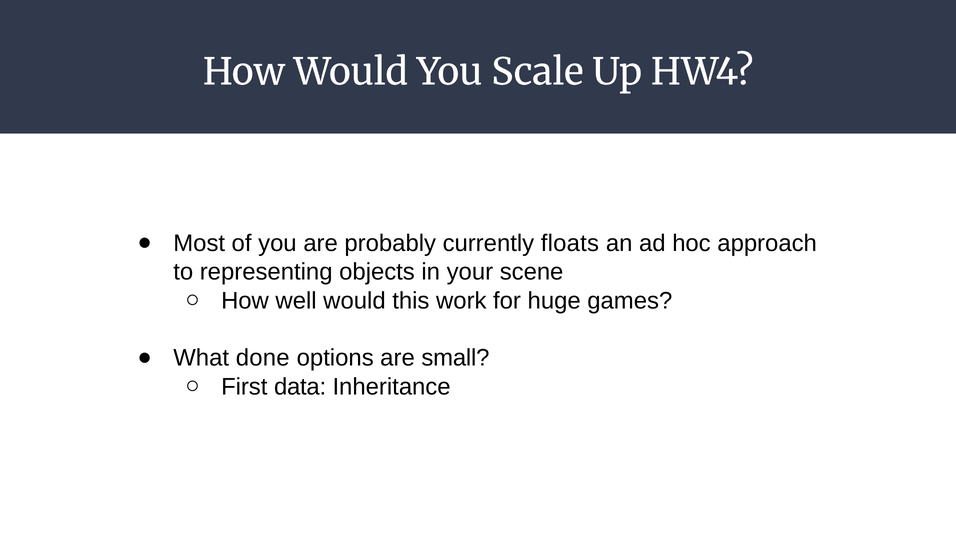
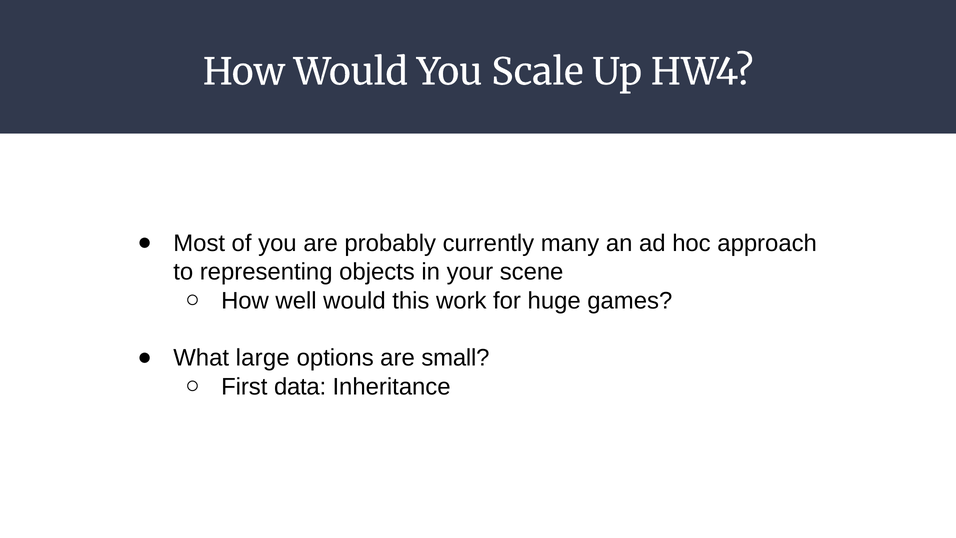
floats: floats -> many (570, 243)
done: done -> large (263, 358)
